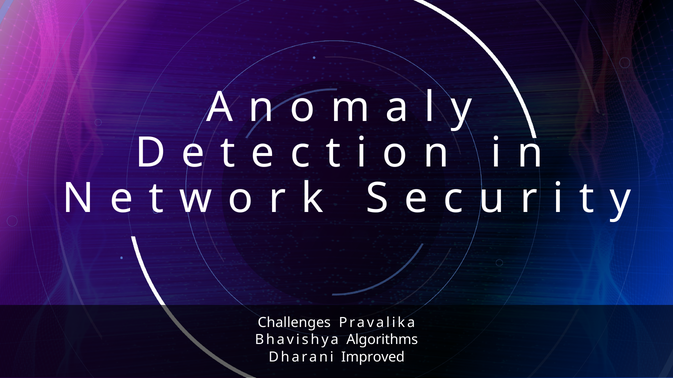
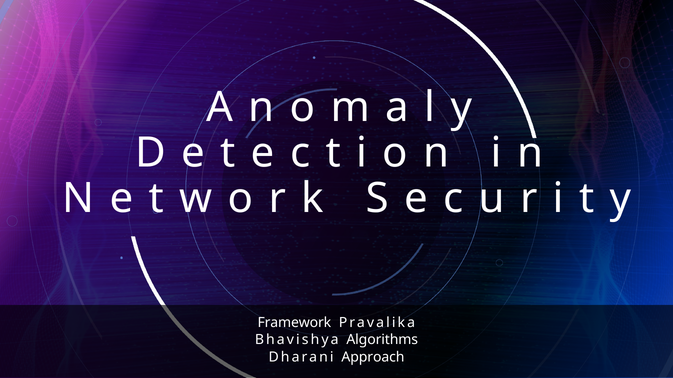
Challenges: Challenges -> Framework (294, 323)
Improved: Improved -> Approach (373, 357)
